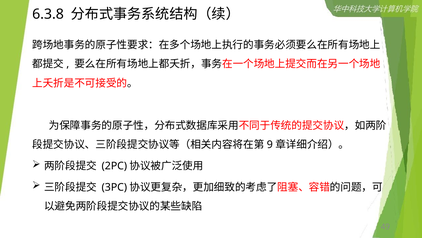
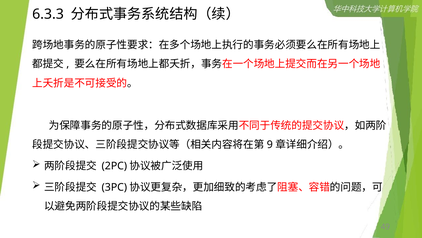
6.3.8: 6.3.8 -> 6.3.3 (48, 14)
